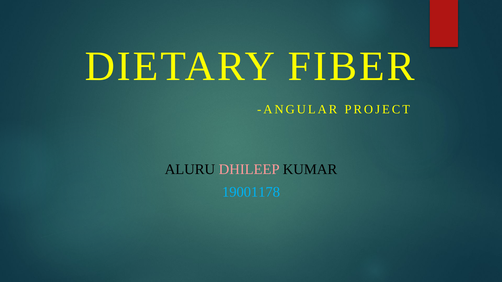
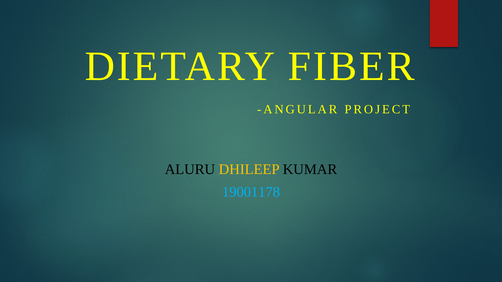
DHILEEP colour: pink -> yellow (249, 169)
